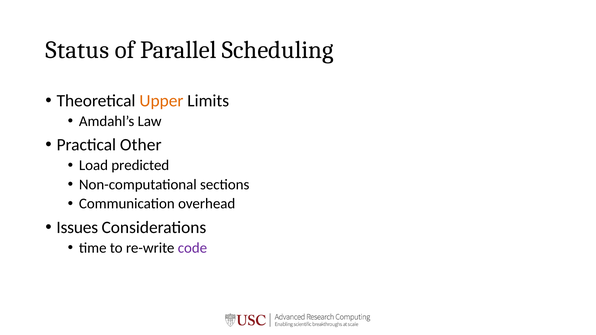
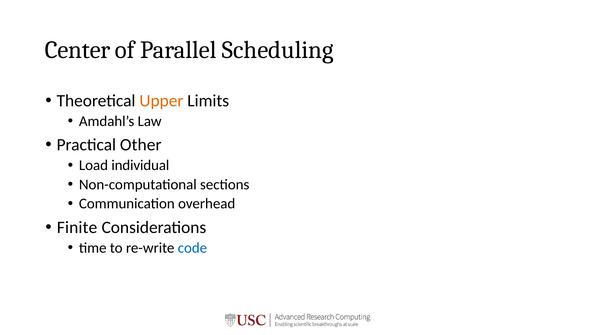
Status: Status -> Center (78, 50)
predicted: predicted -> individual (140, 165)
Issues: Issues -> Finite (77, 227)
code colour: purple -> blue (192, 248)
